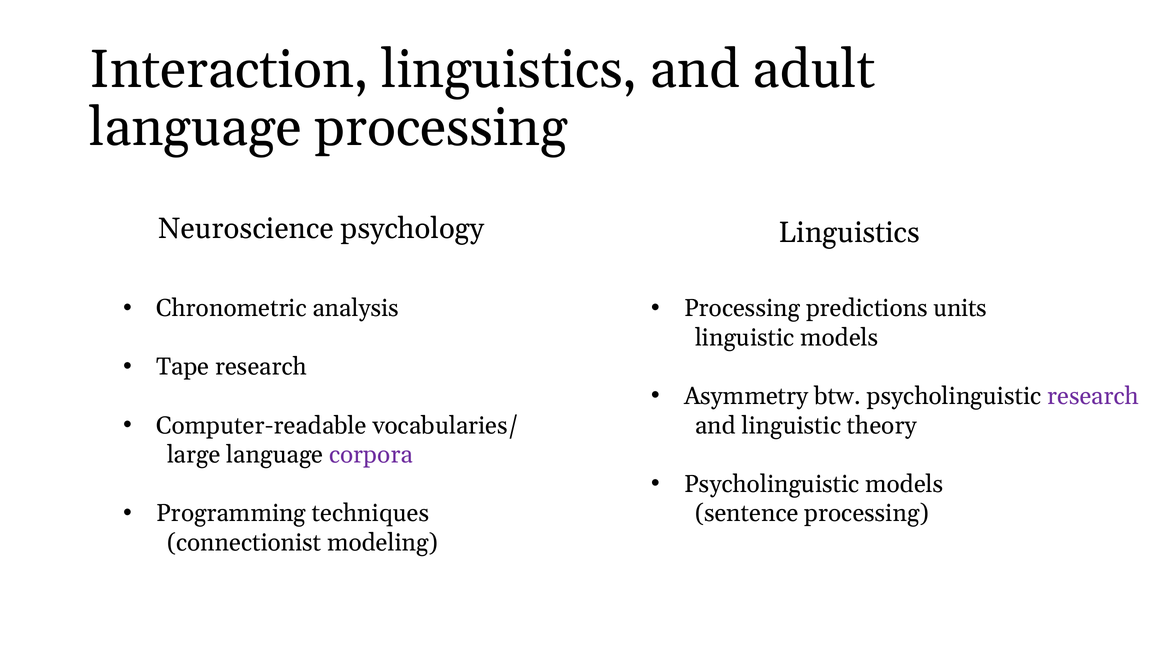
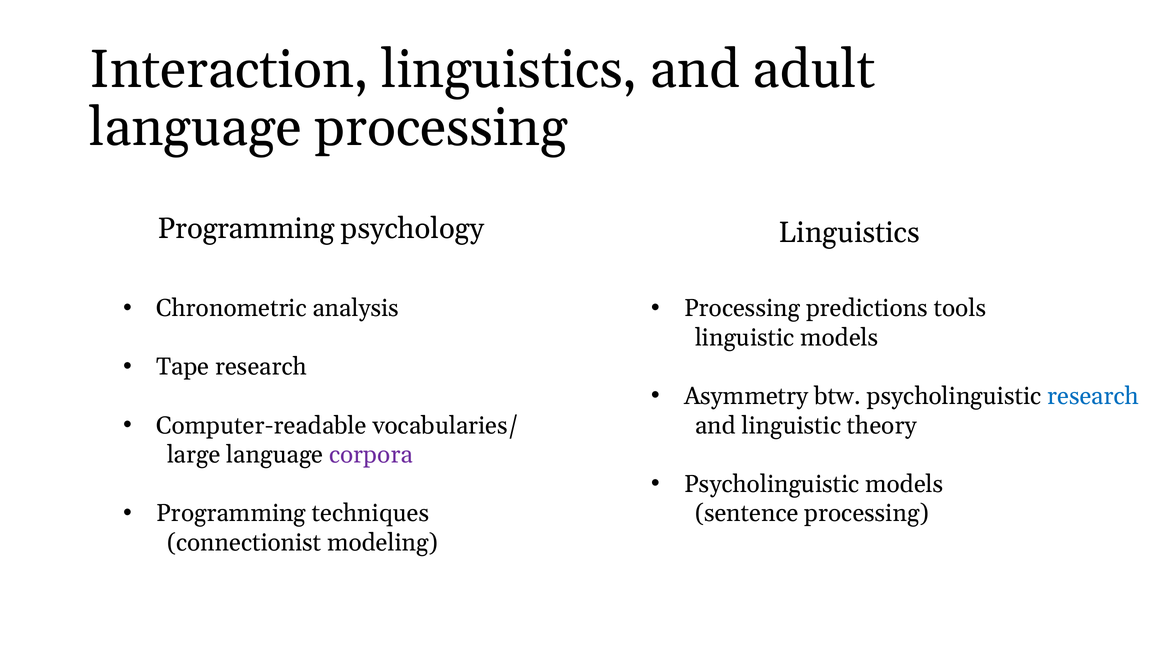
Neuroscience: Neuroscience -> Programming (246, 229)
units: units -> tools (960, 308)
research colour: purple -> blue (1093, 396)
